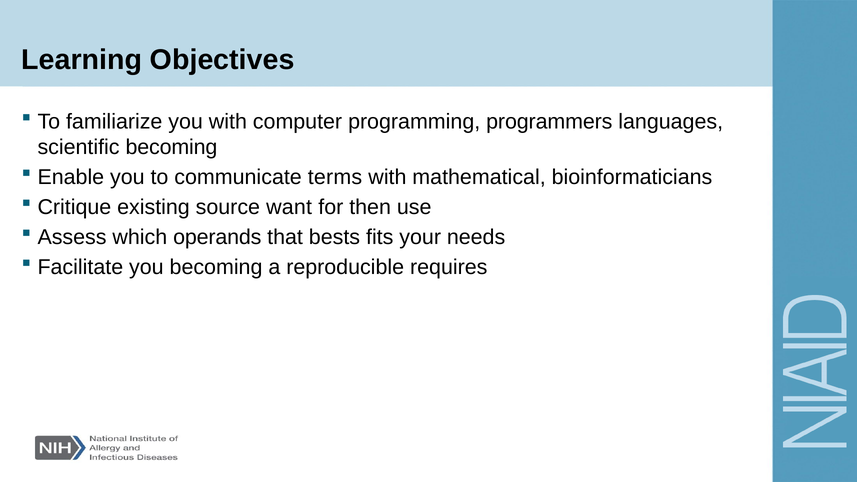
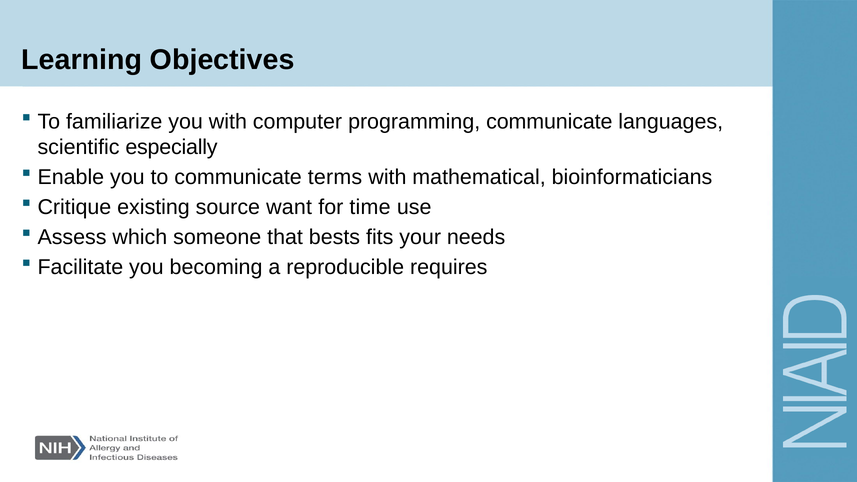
programming programmers: programmers -> communicate (549, 122)
scientific becoming: becoming -> especially (171, 147)
then: then -> time (370, 207)
operands: operands -> someone (217, 237)
